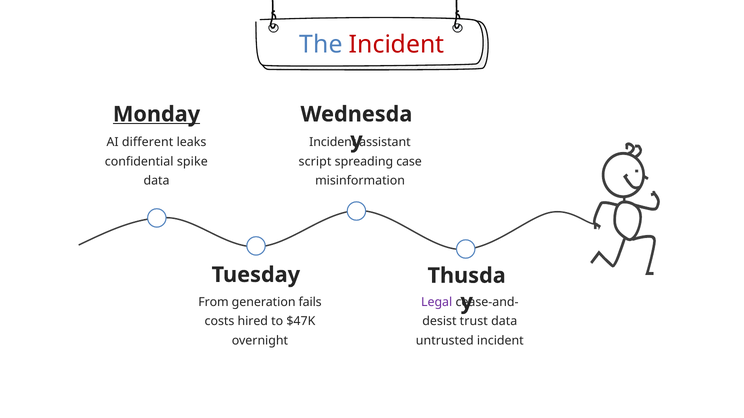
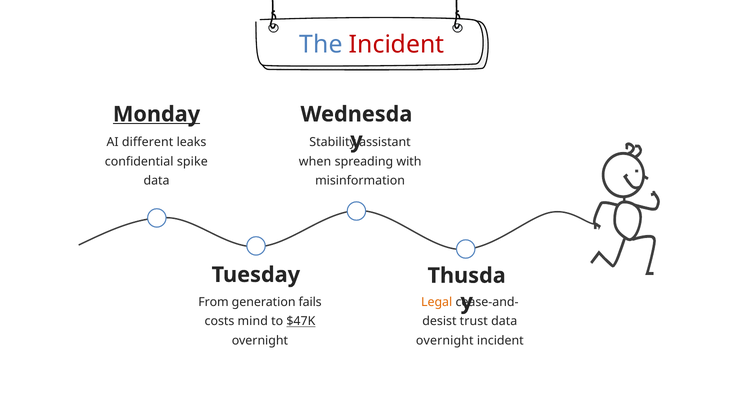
Incident: Incident -> Stability (333, 142)
script: script -> when (315, 162)
case: case -> with (409, 162)
Legal colour: purple -> orange (437, 302)
hired: hired -> mind (253, 322)
$47K underline: none -> present (301, 322)
untrusted: untrusted -> overnight (445, 341)
